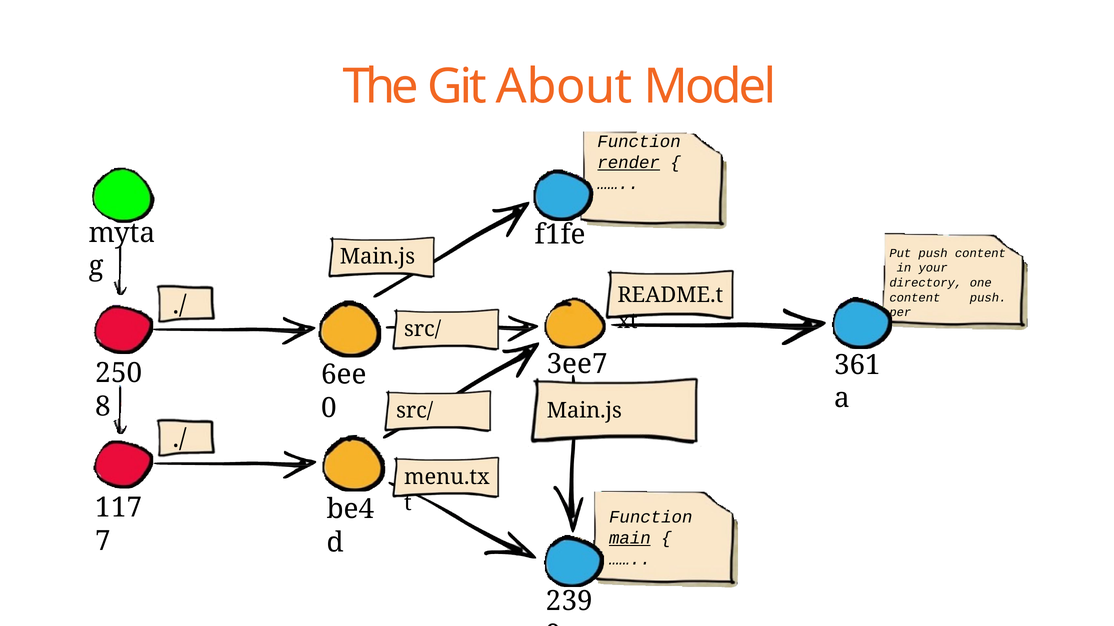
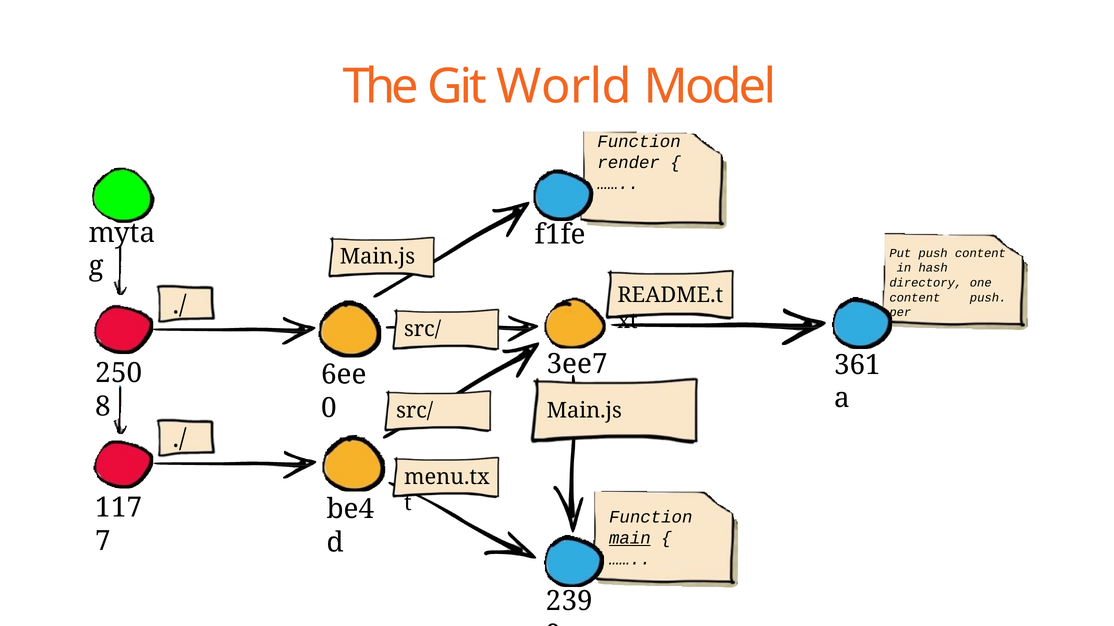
About: About -> World (564, 87)
render underline: present -> none (629, 163)
your: your -> hash (933, 268)
